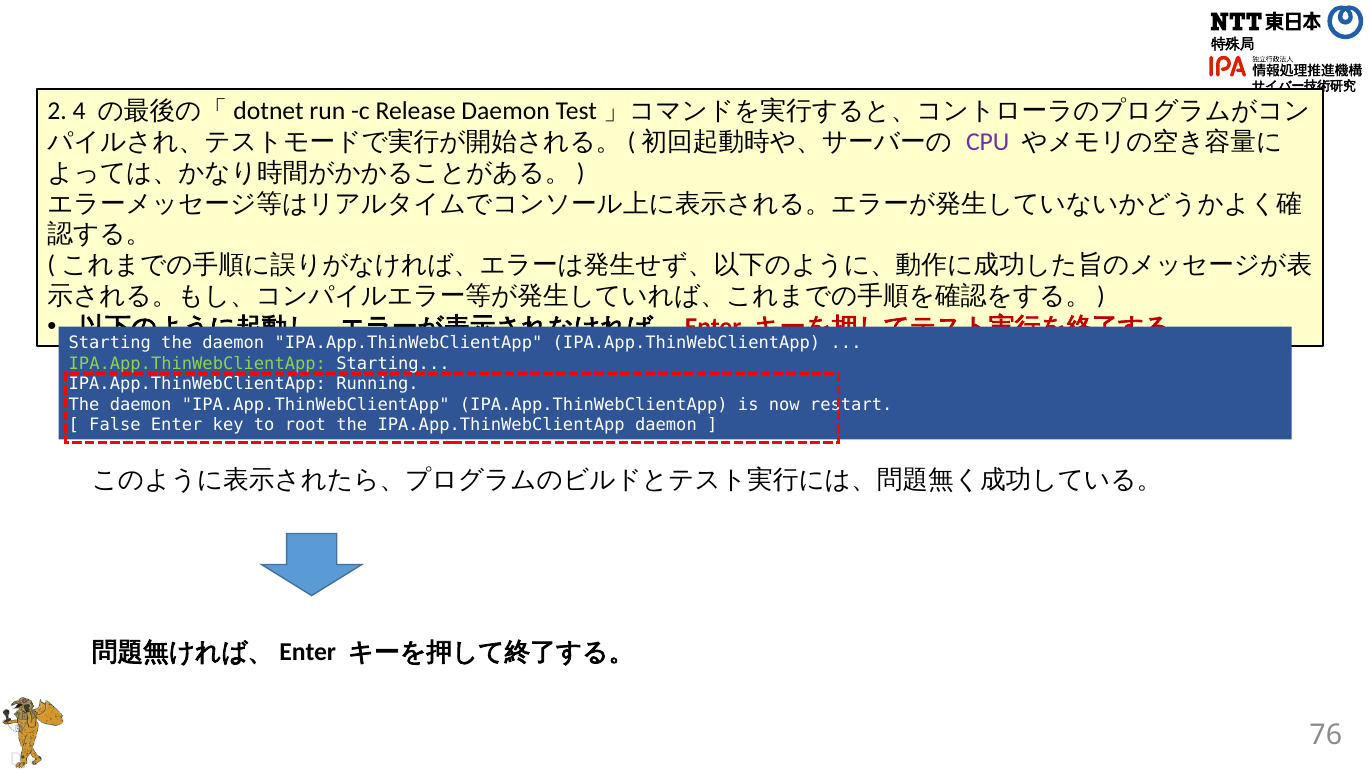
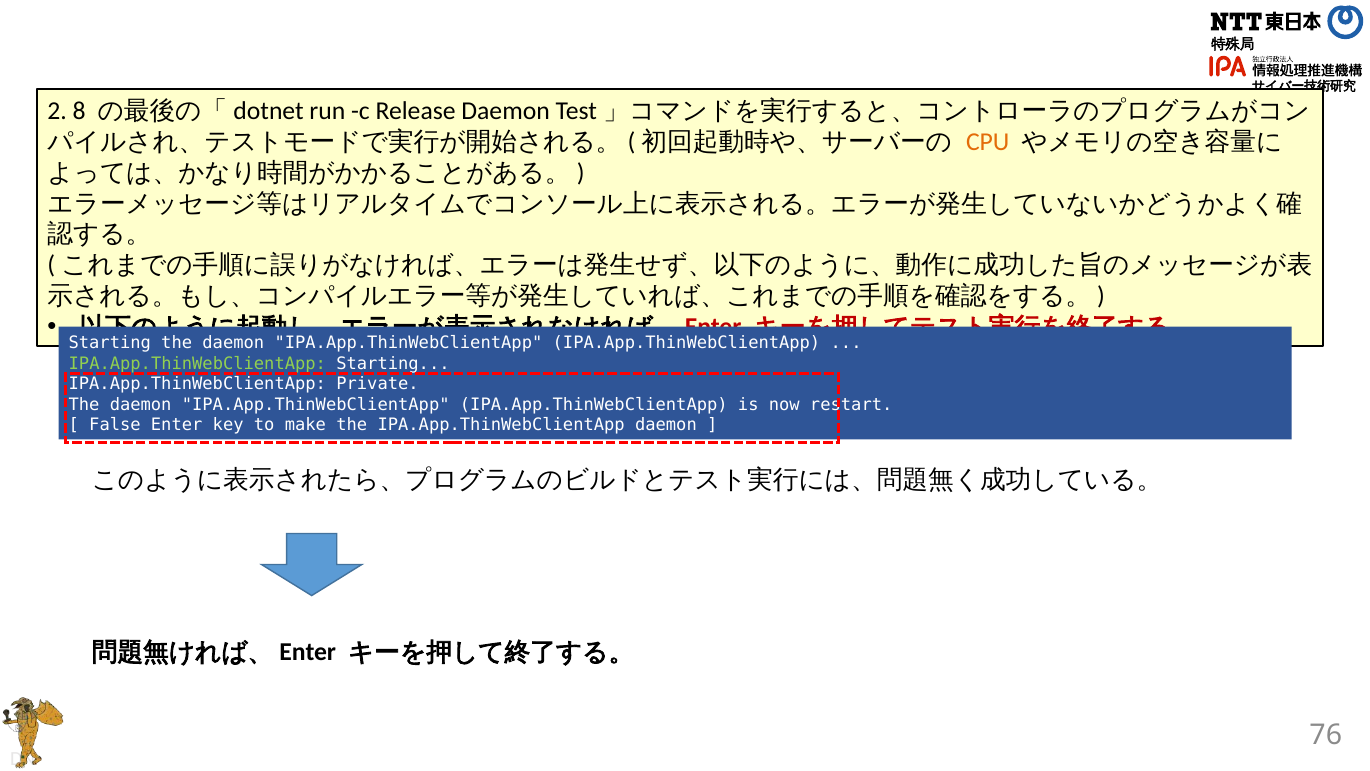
4: 4 -> 8 (79, 111)
CPU colour: purple -> orange (988, 142)
Running: Running -> Private (378, 384)
root: root -> make (305, 425)
